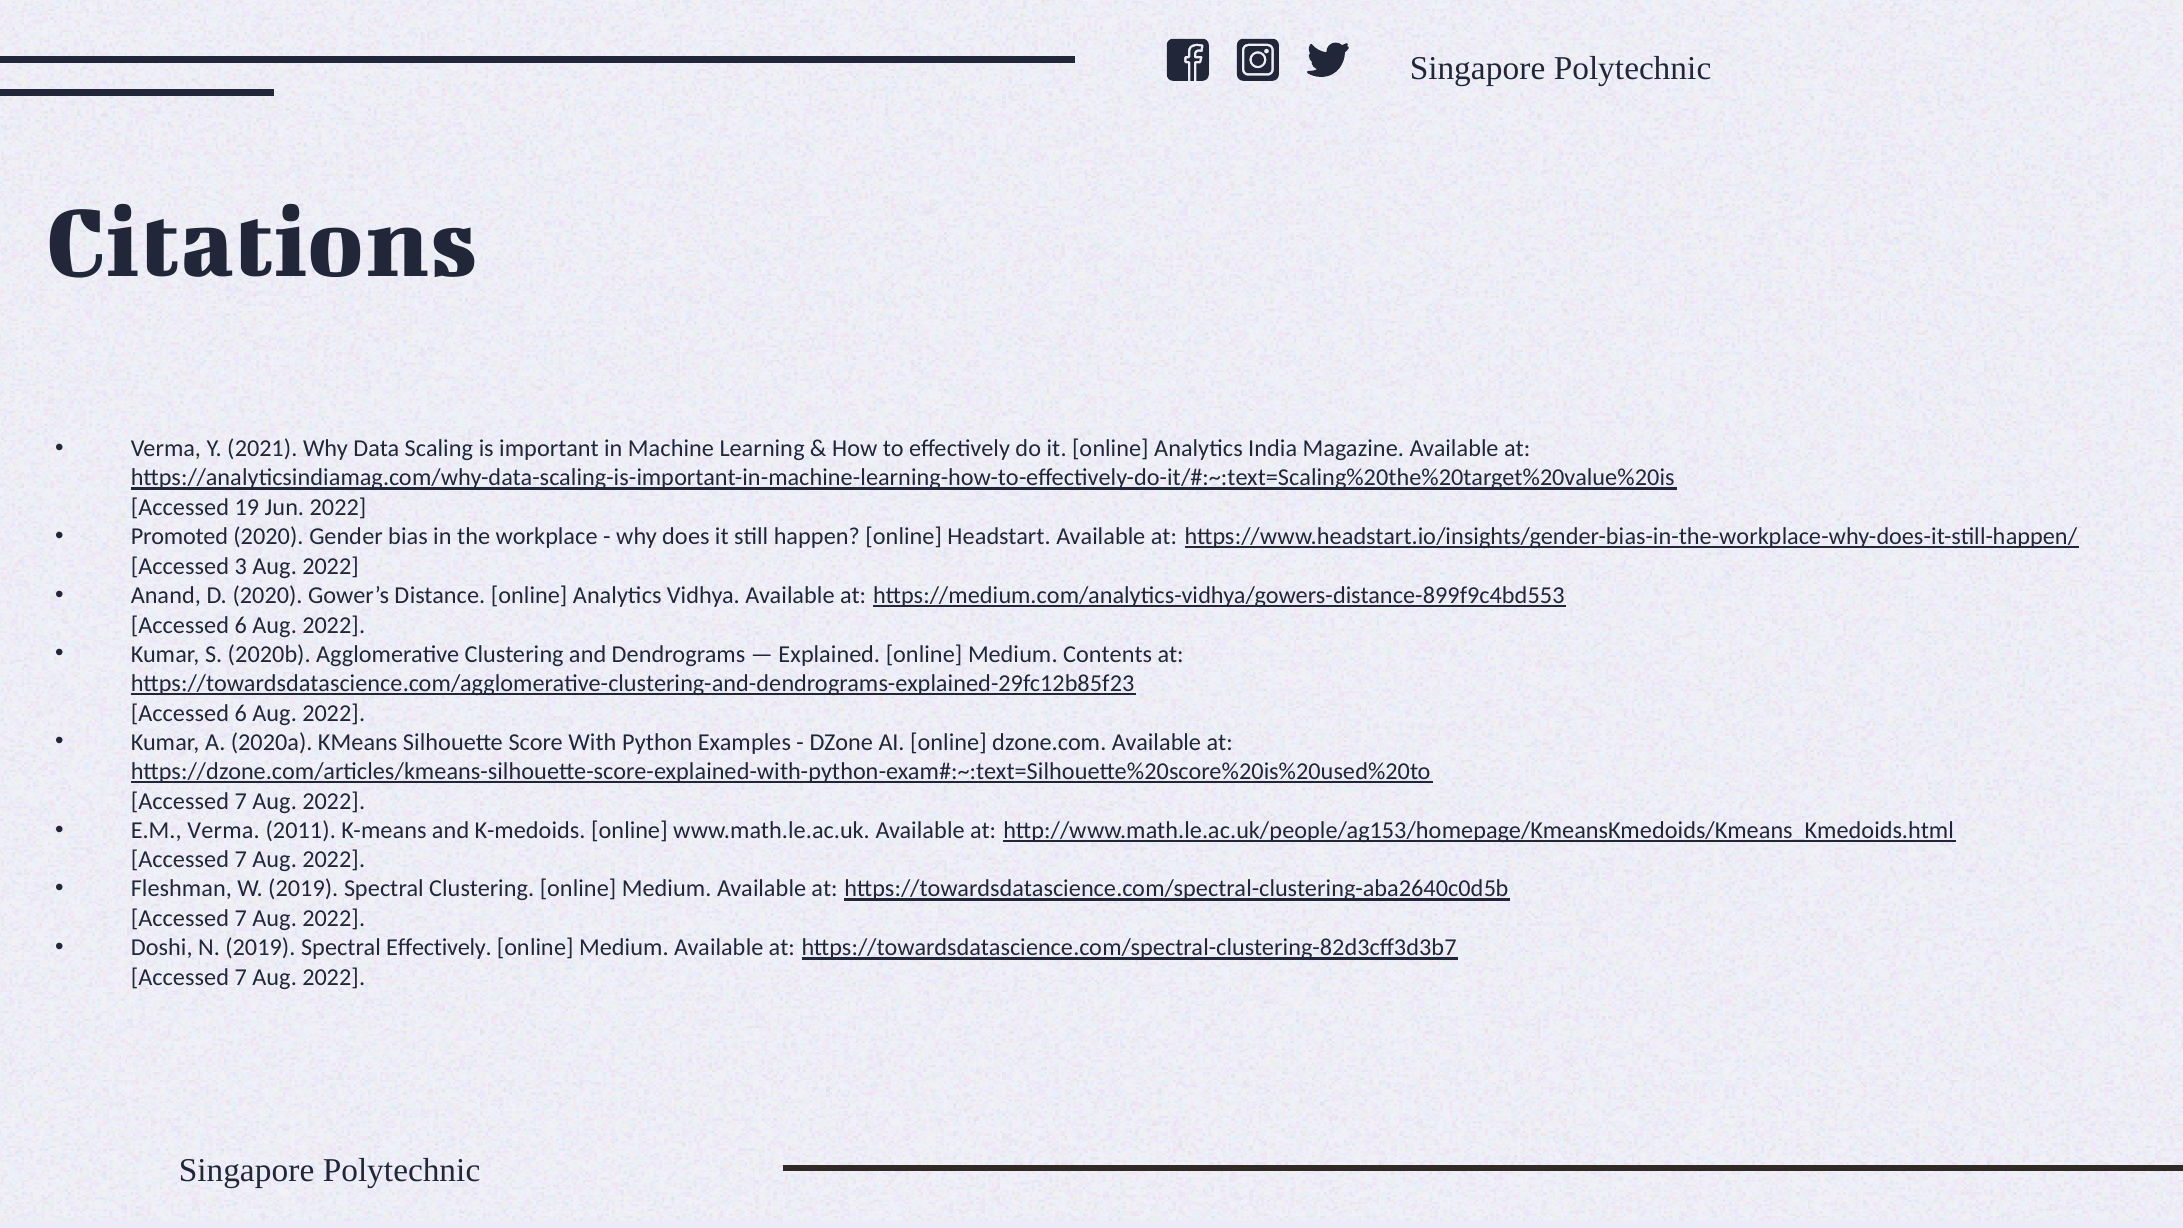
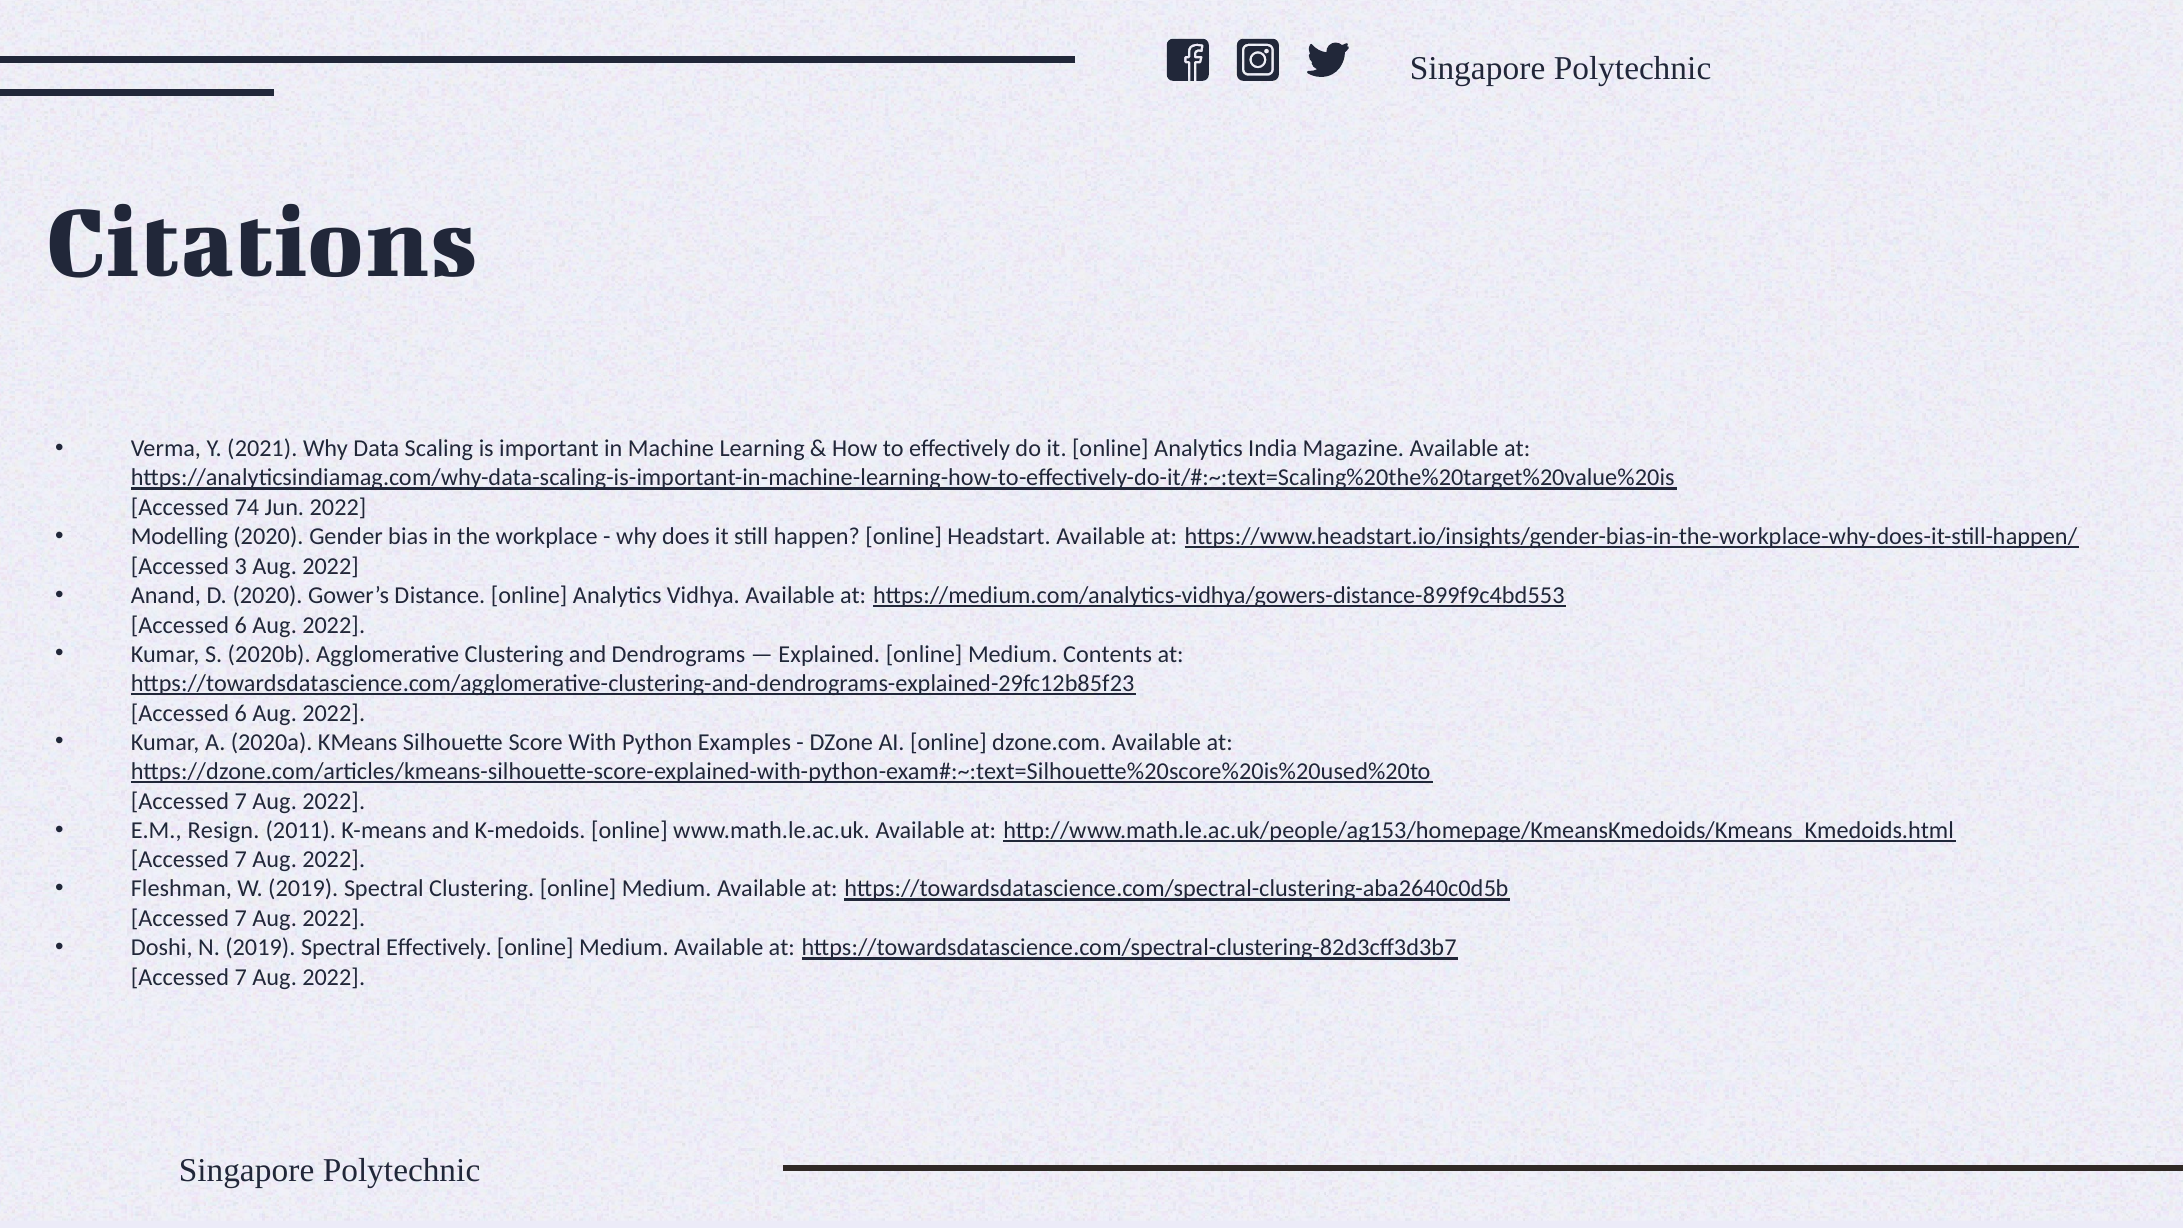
19: 19 -> 74 (247, 507)
Promoted: Promoted -> Modelling (179, 536)
E.M Verma: Verma -> Resign (224, 830)
